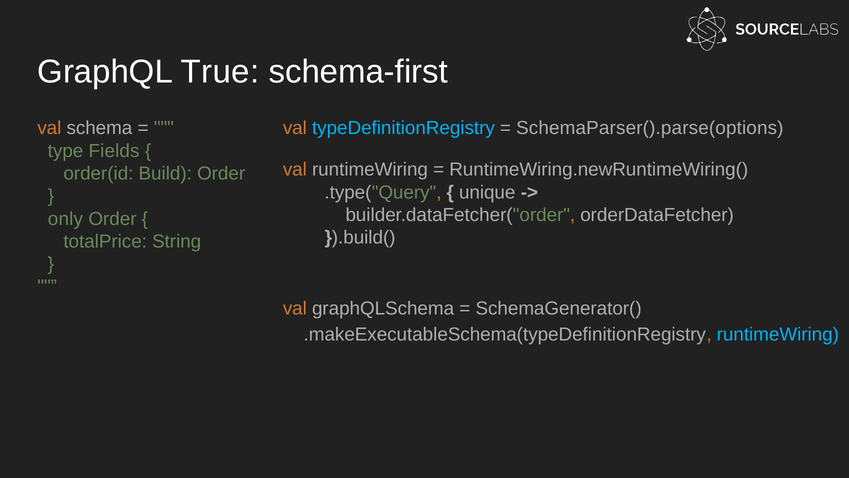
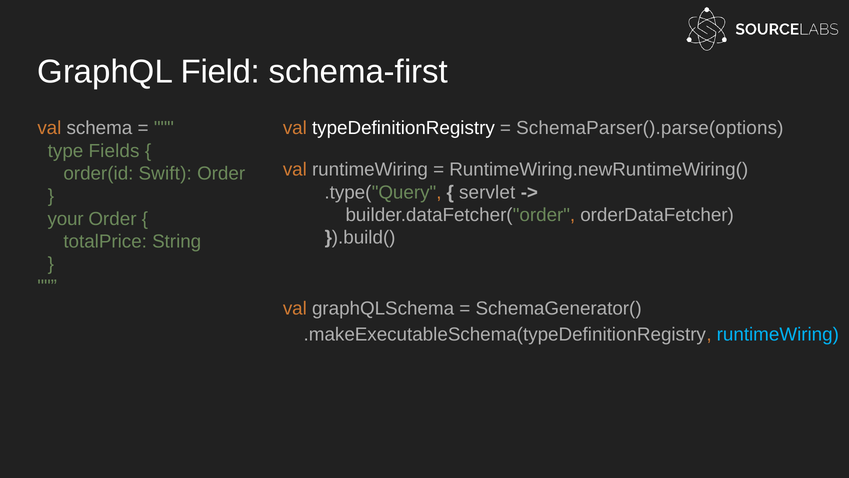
True: True -> Field (220, 72)
typeDefinitionRegistry colour: light blue -> white (403, 128)
Build: Build -> Swift (165, 173)
unique: unique -> servlet (487, 192)
only: only -> your (66, 219)
